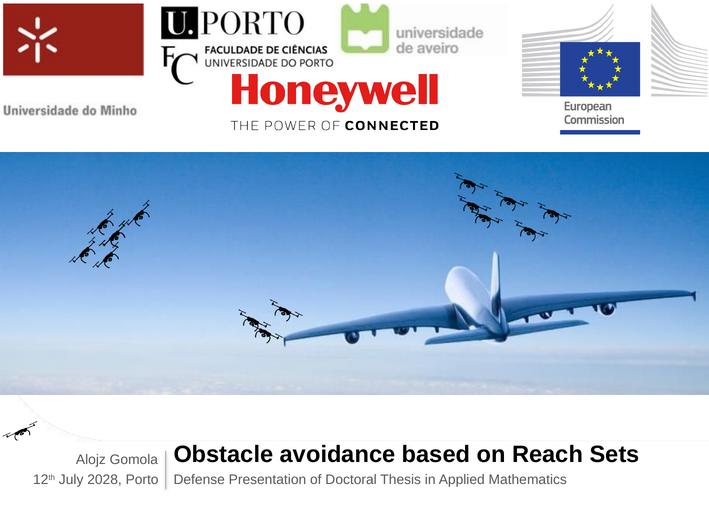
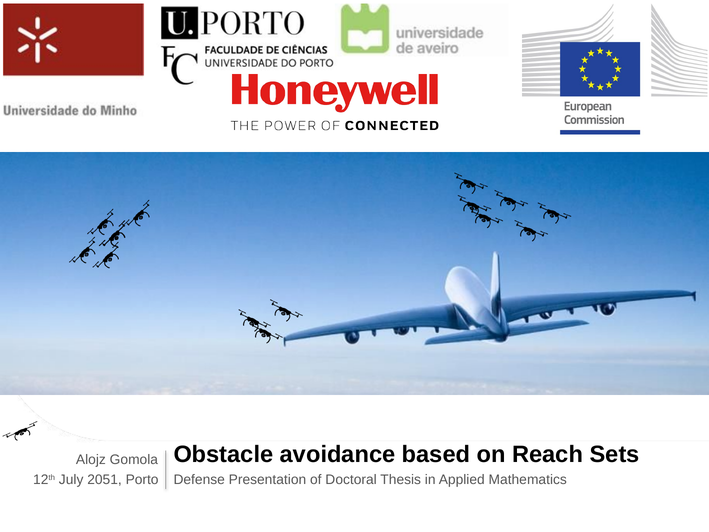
2028: 2028 -> 2051 (105, 480)
